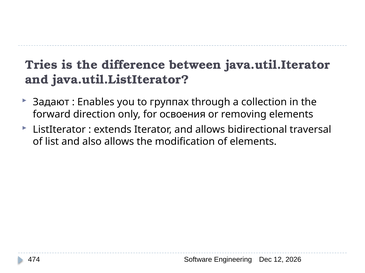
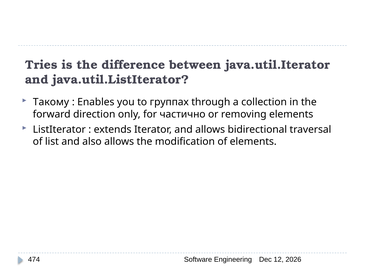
Задают: Задают -> Такому (51, 102)
освоения: освоения -> частично (183, 115)
